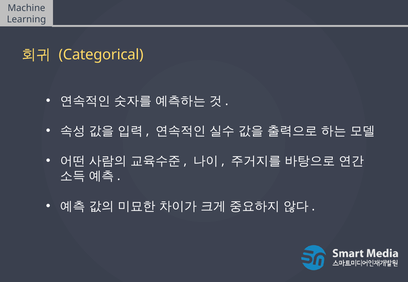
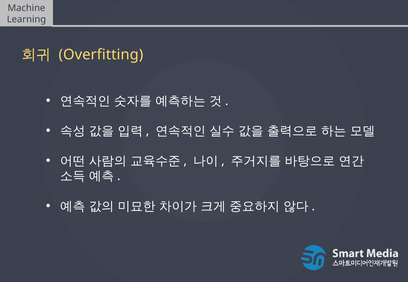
Categorical: Categorical -> Overfitting (101, 55)
